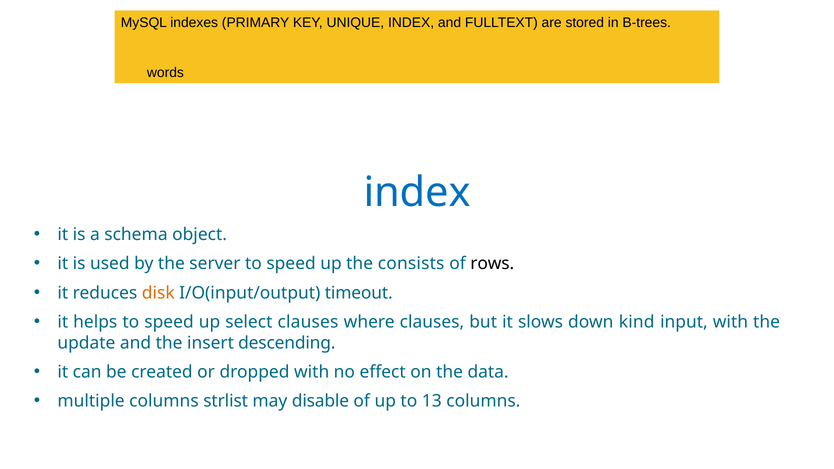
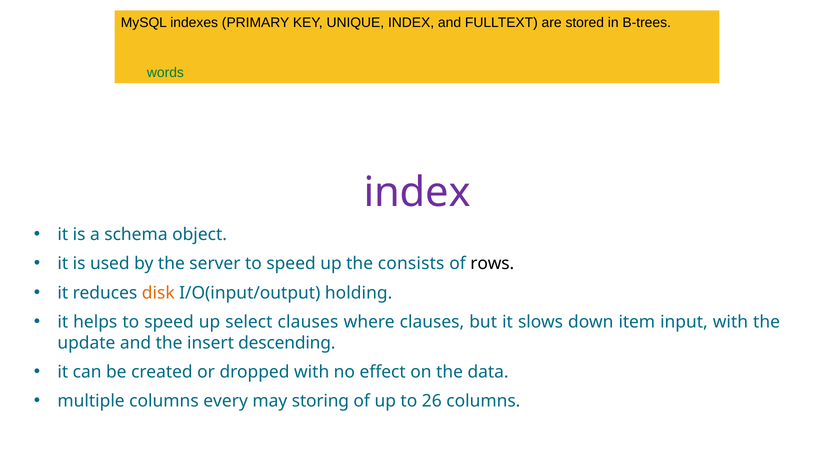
words colour: black -> green (165, 73)
index colour: blue -> purple (417, 193)
timeout: timeout -> holding (359, 293)
kind: kind -> item (637, 322)
strlist: strlist -> every (226, 401)
disable: disable -> storing (320, 401)
13: 13 -> 26 (432, 401)
